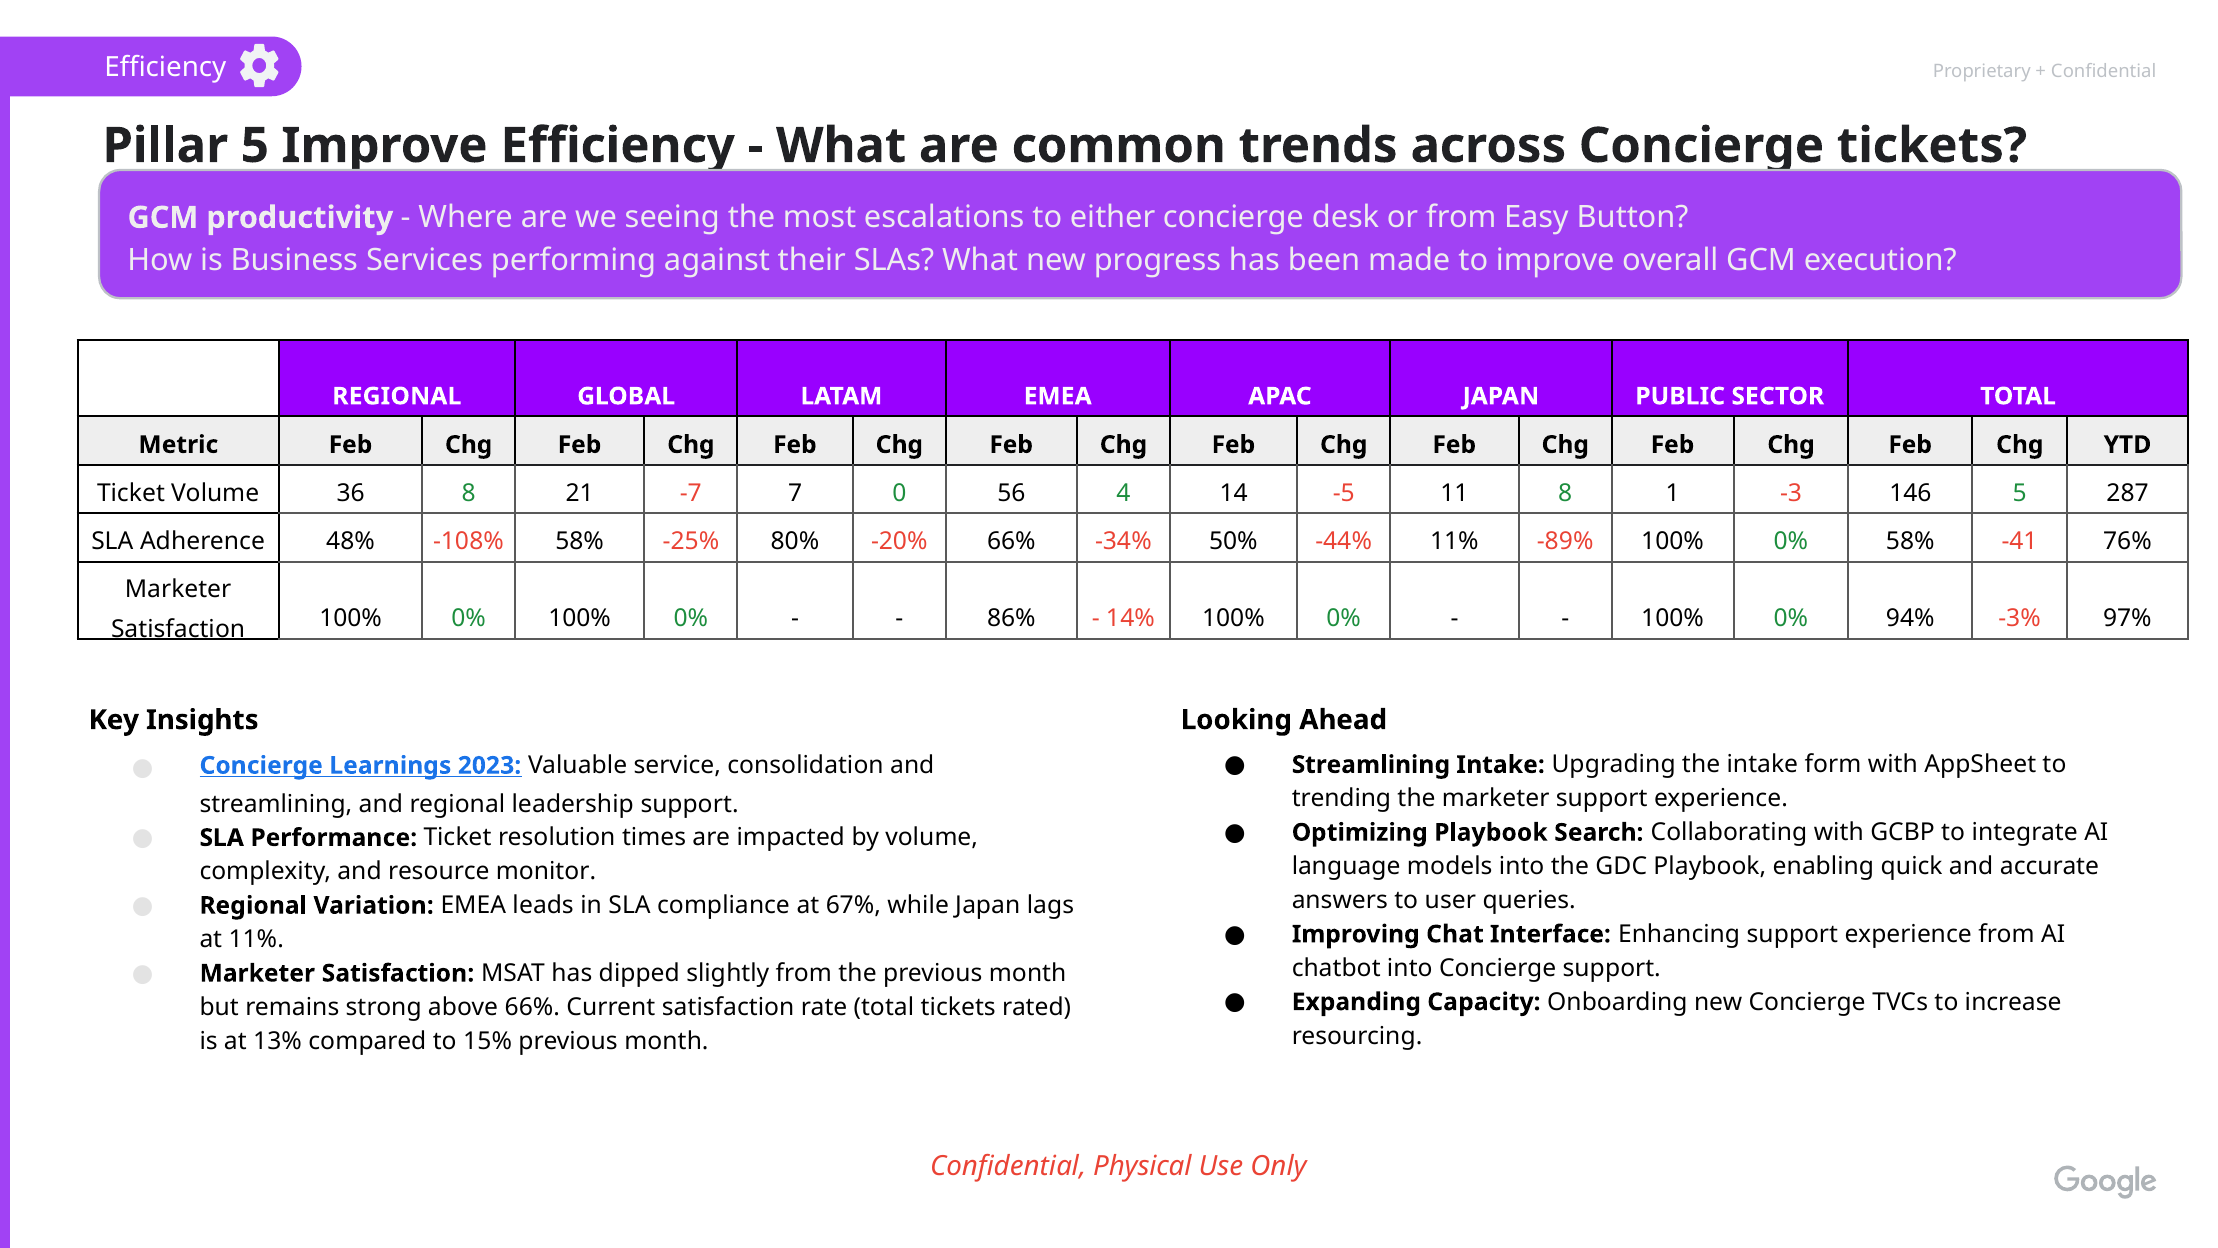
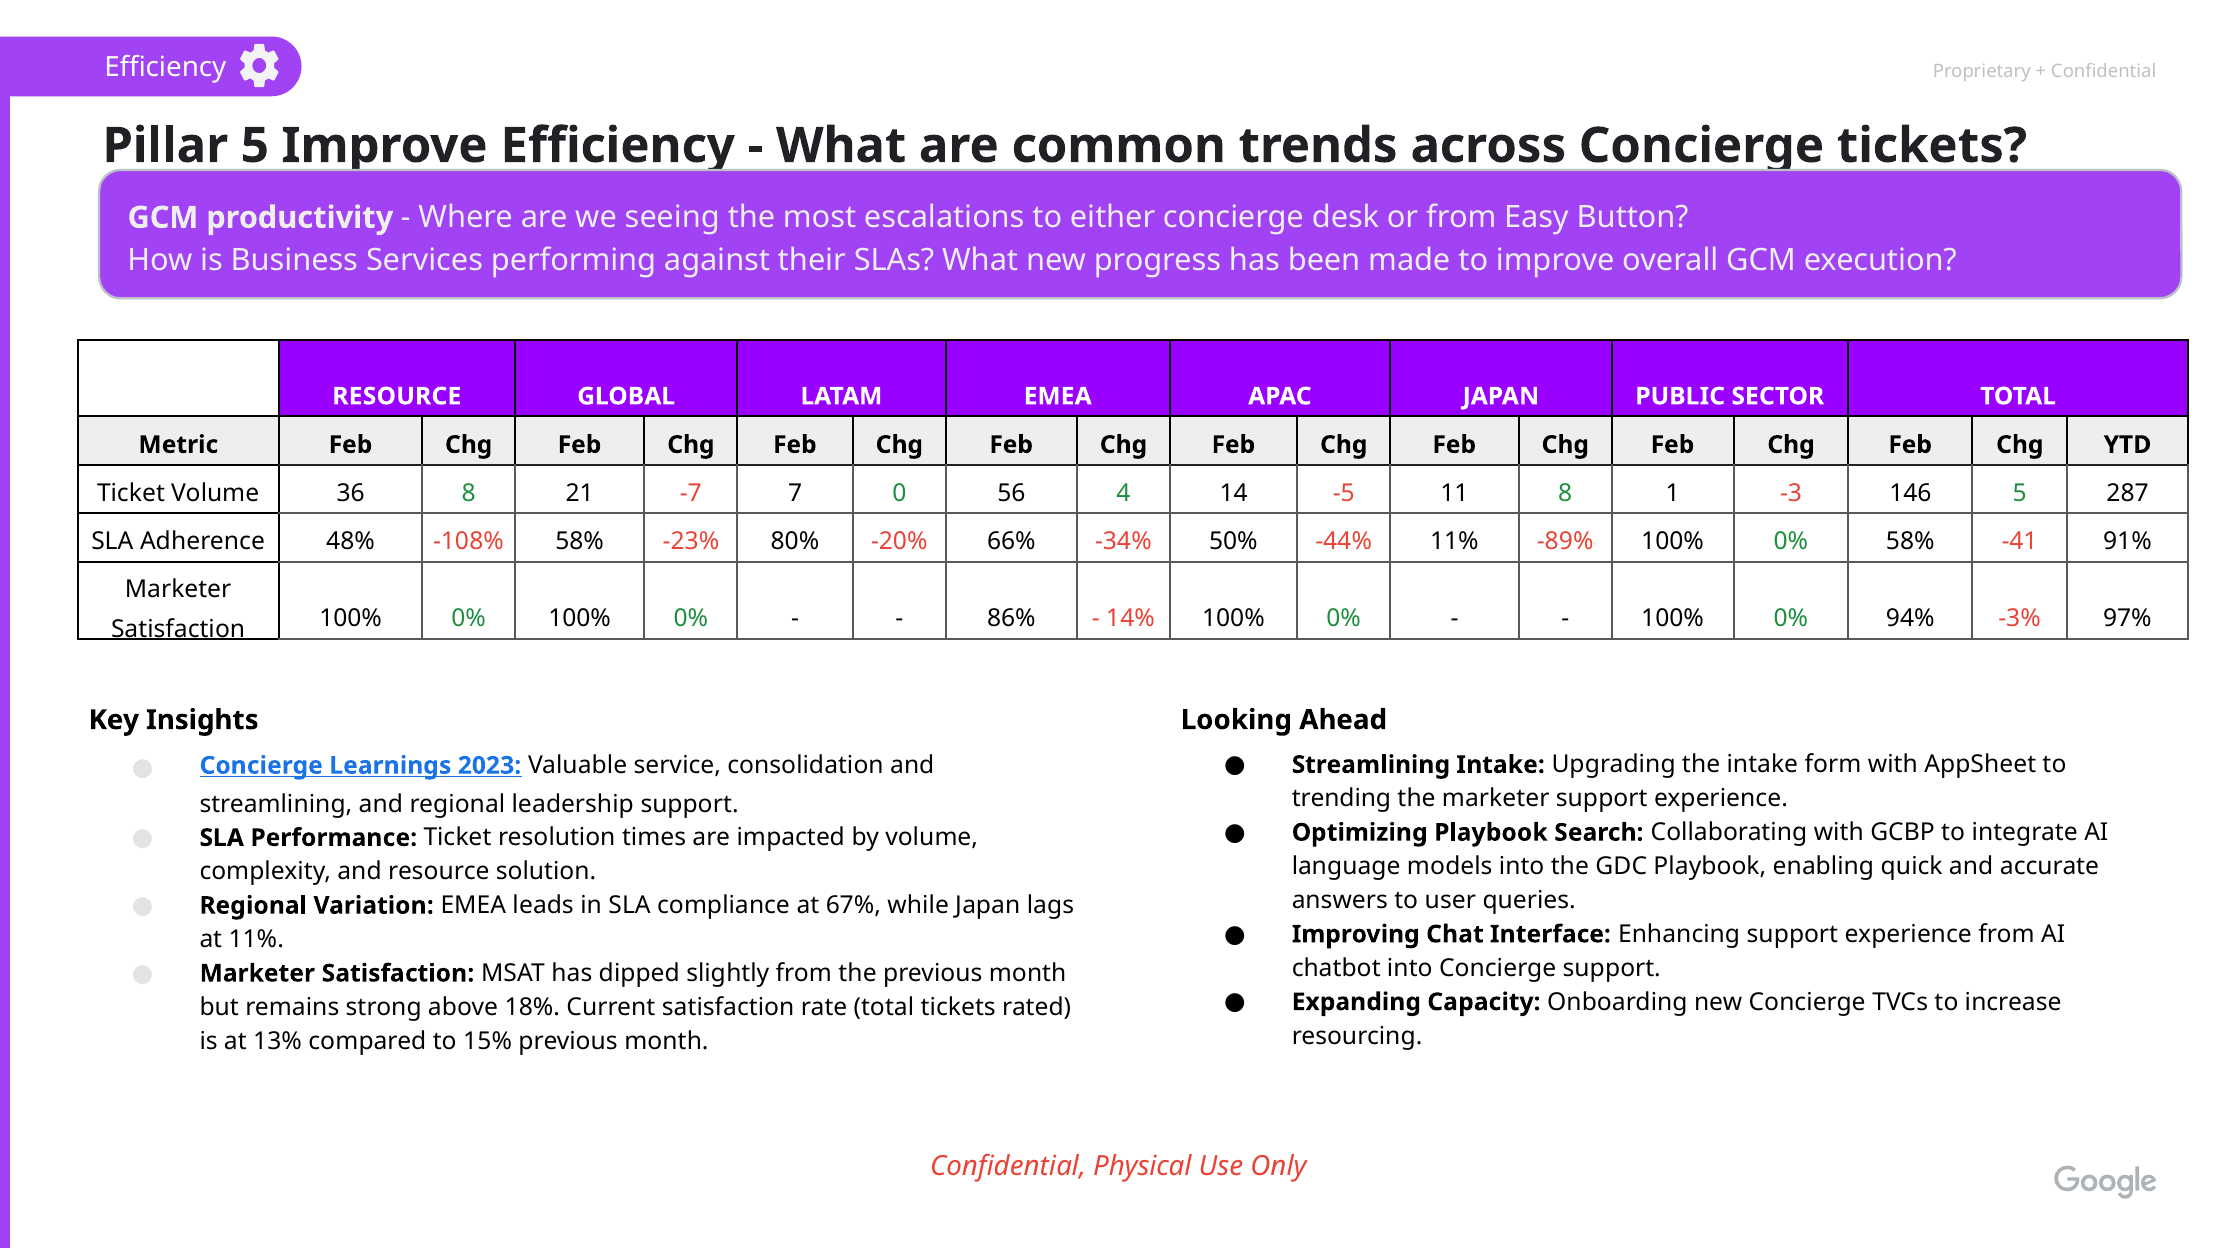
REGIONAL: REGIONAL -> RESOURCE (397, 396)
-25%: -25% -> -23% (691, 542)
76%: 76% -> 91% (2127, 542)
monitor: monitor -> solution (546, 871)
above 66%: 66% -> 18% (532, 1007)
